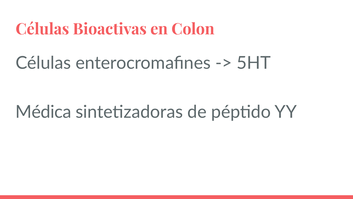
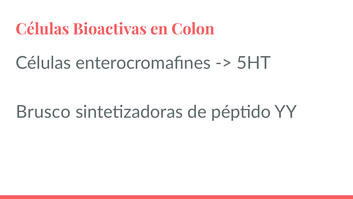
Médica: Médica -> Brusco (43, 112)
